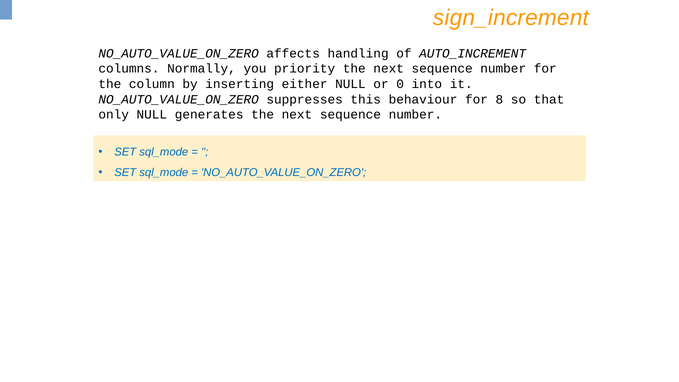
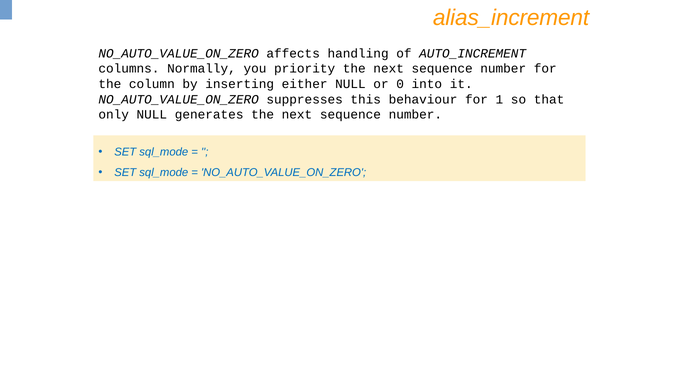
sign_increment: sign_increment -> alias_increment (511, 18)
8: 8 -> 1 (499, 99)
